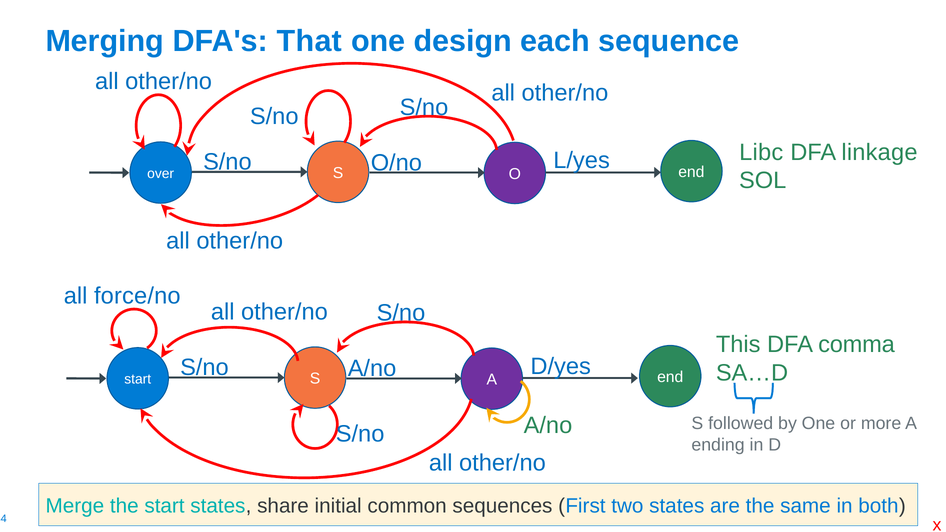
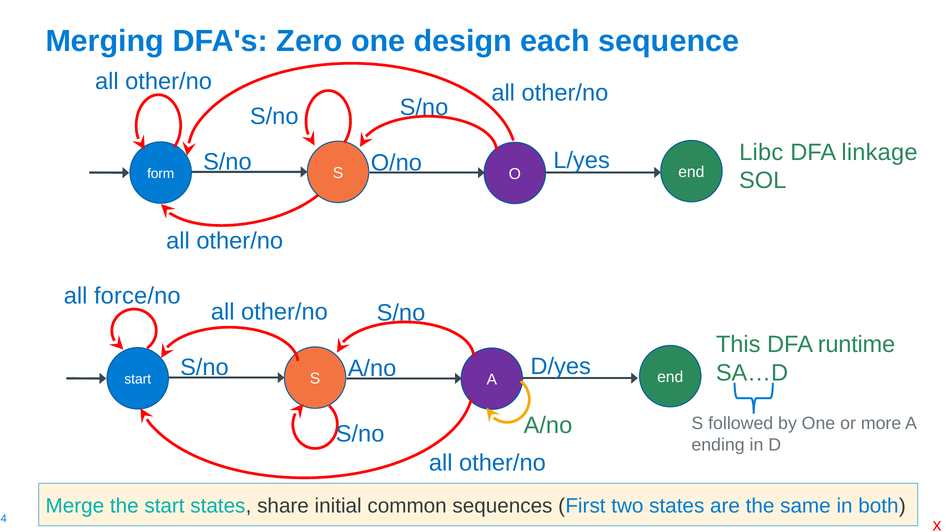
That: That -> Zero (309, 41)
over: over -> form (161, 174)
comma: comma -> runtime (857, 344)
